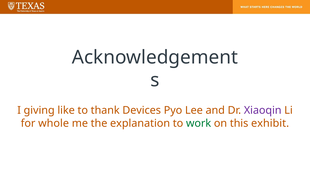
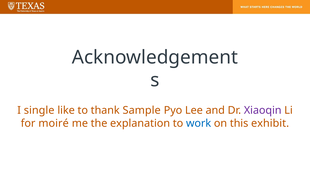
giving: giving -> single (39, 111)
Devices: Devices -> Sample (142, 111)
whole: whole -> moiré (54, 124)
work colour: green -> blue (199, 124)
